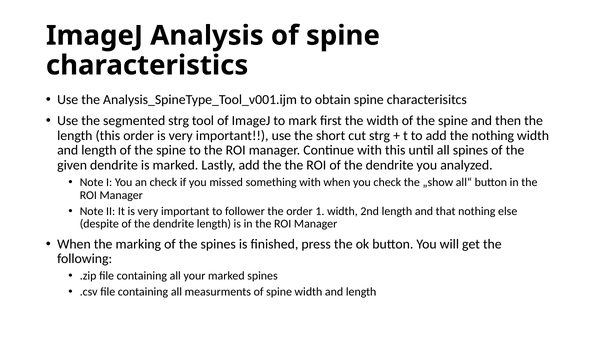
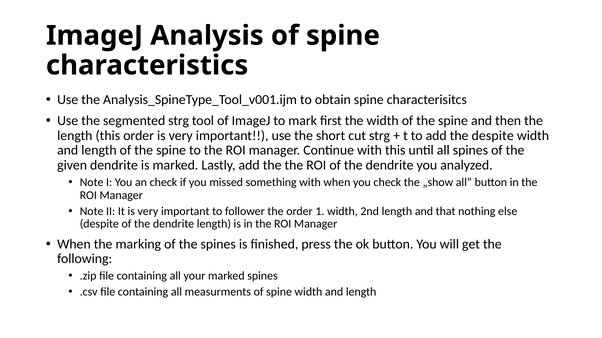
the nothing: nothing -> despite (493, 136)
